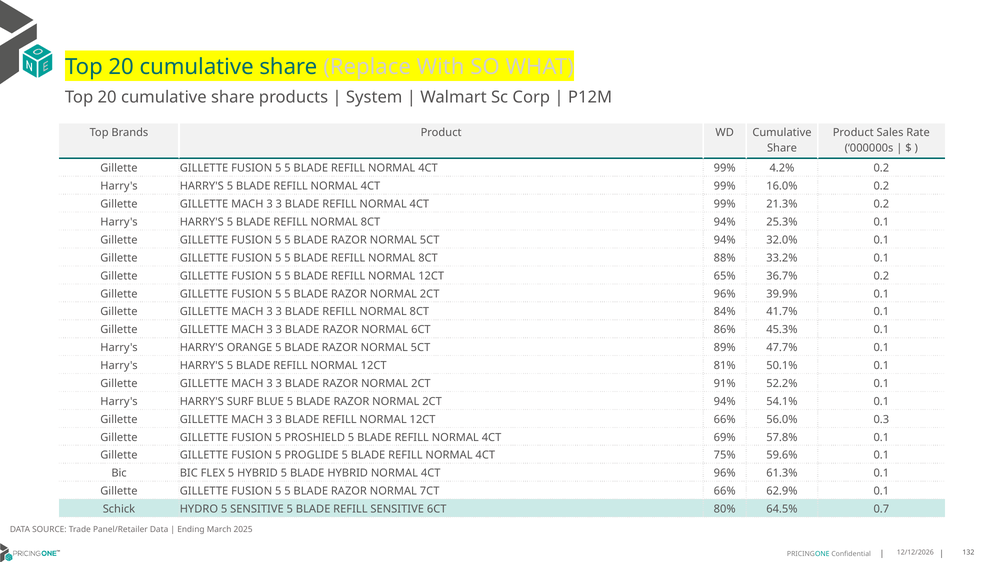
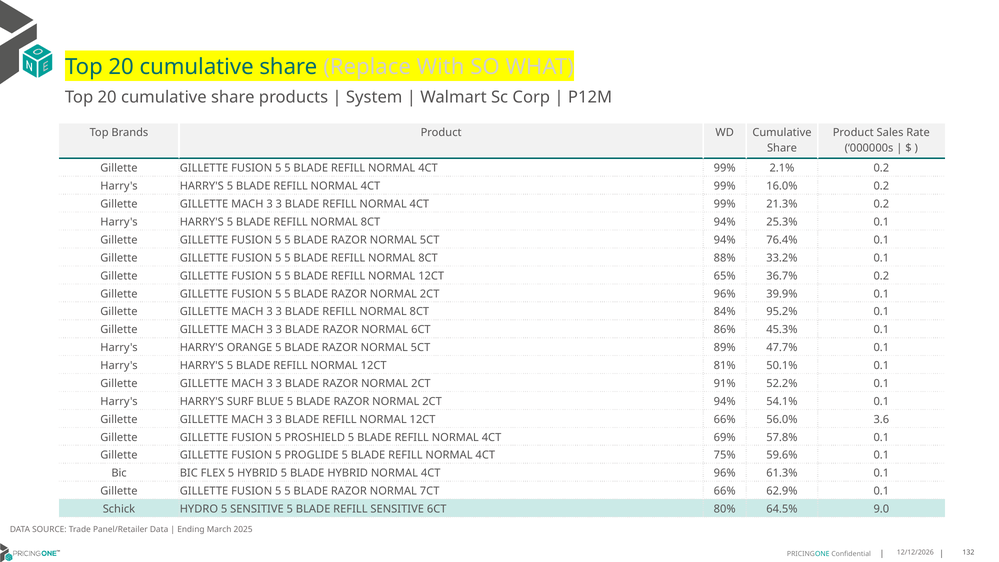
4.2%: 4.2% -> 2.1% (782, 168)
32.0%: 32.0% -> 76.4% (782, 240)
41.7%: 41.7% -> 95.2% (782, 312)
0.3: 0.3 -> 3.6 (881, 419)
0.7: 0.7 -> 9.0 (881, 509)
